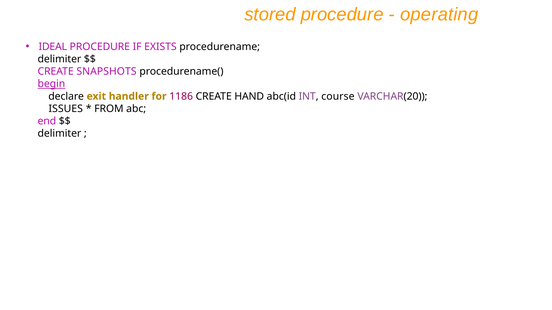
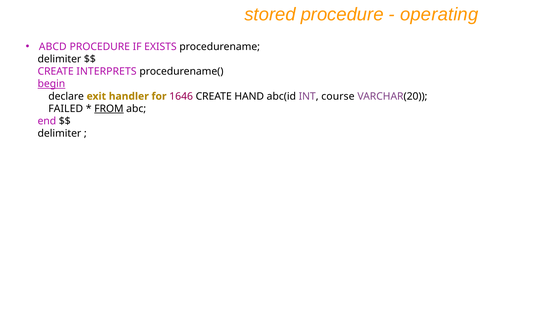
IDEAL: IDEAL -> ABCD (53, 47)
SNAPSHOTS: SNAPSHOTS -> INTERPRETS (106, 72)
1186: 1186 -> 1646 (181, 96)
ISSUES: ISSUES -> FAILED (66, 109)
FROM underline: none -> present (109, 109)
